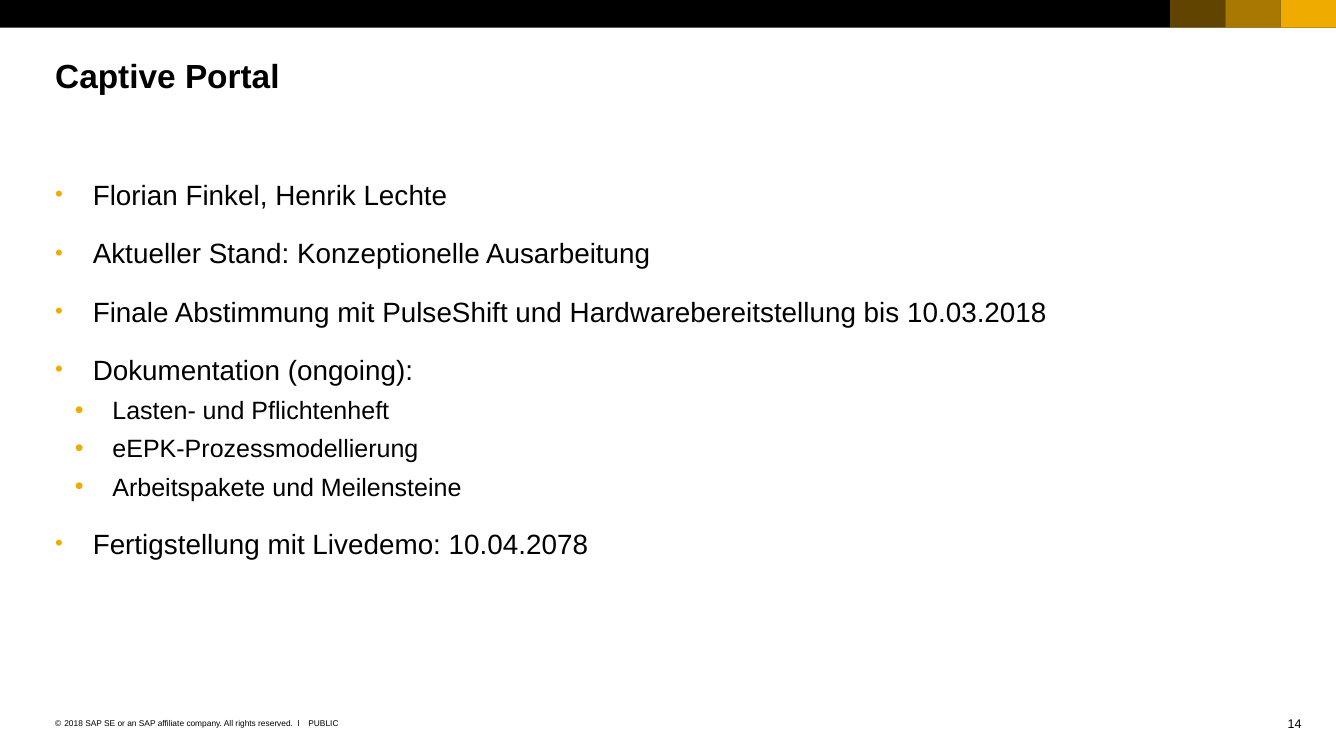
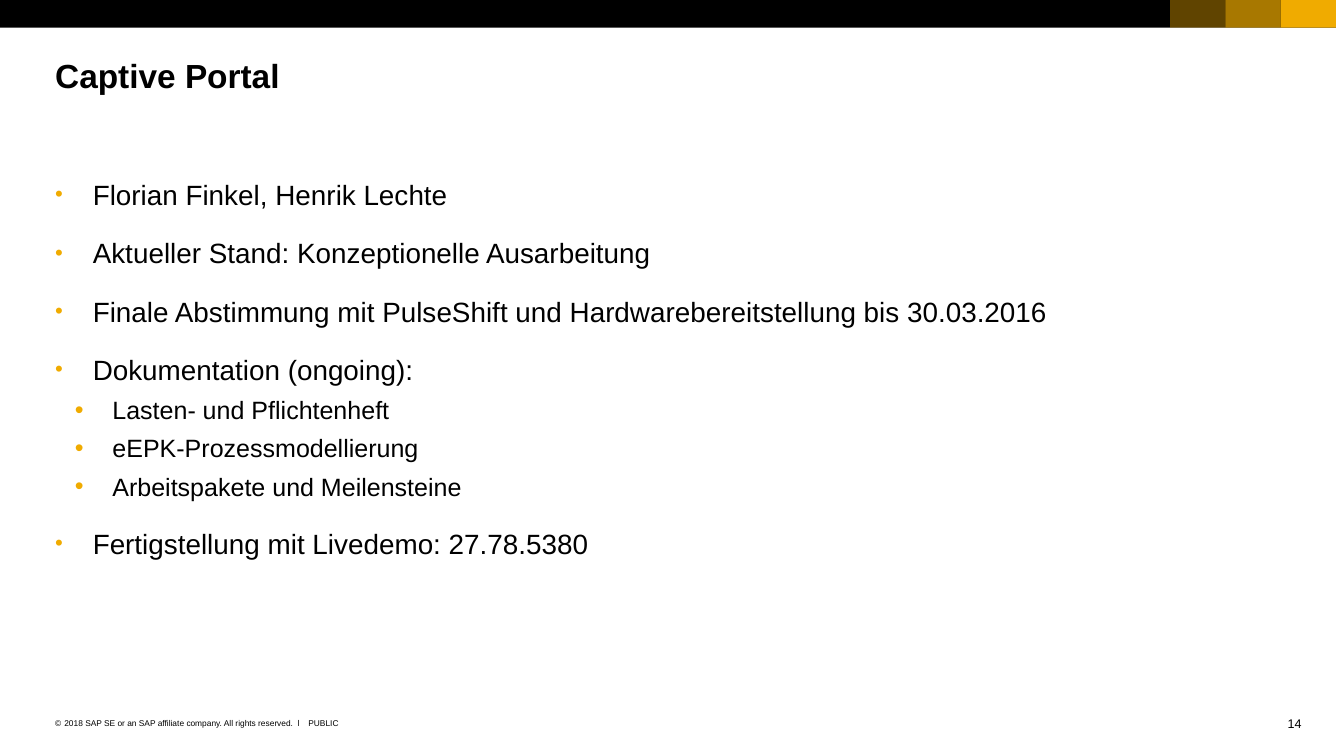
10.03.2018: 10.03.2018 -> 30.03.2016 (977, 313)
10.04.2078: 10.04.2078 -> 27.78.5380 (518, 545)
